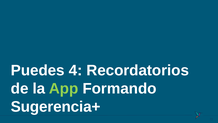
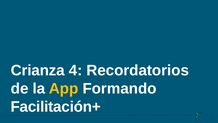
Puedes: Puedes -> Crianza (38, 70)
App colour: light green -> yellow (64, 88)
Sugerencia+: Sugerencia+ -> Facilitación+ (56, 106)
